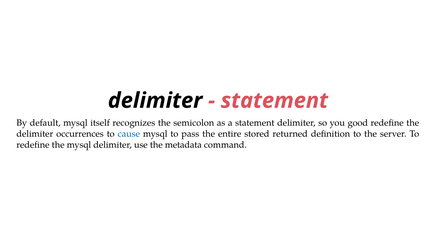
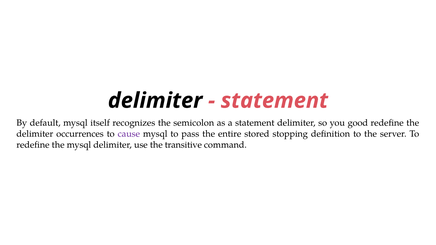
cause colour: blue -> purple (129, 134)
returned: returned -> stopping (290, 134)
metadata: metadata -> transitive (183, 145)
